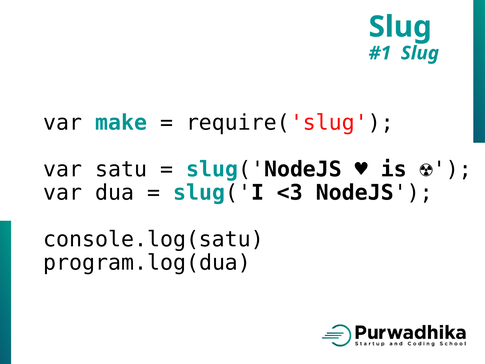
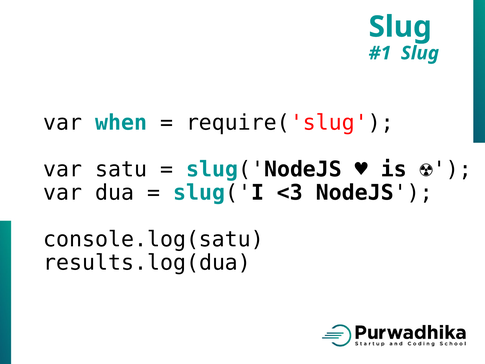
make: make -> when (121, 123)
program.log(dua: program.log(dua -> results.log(dua (147, 262)
